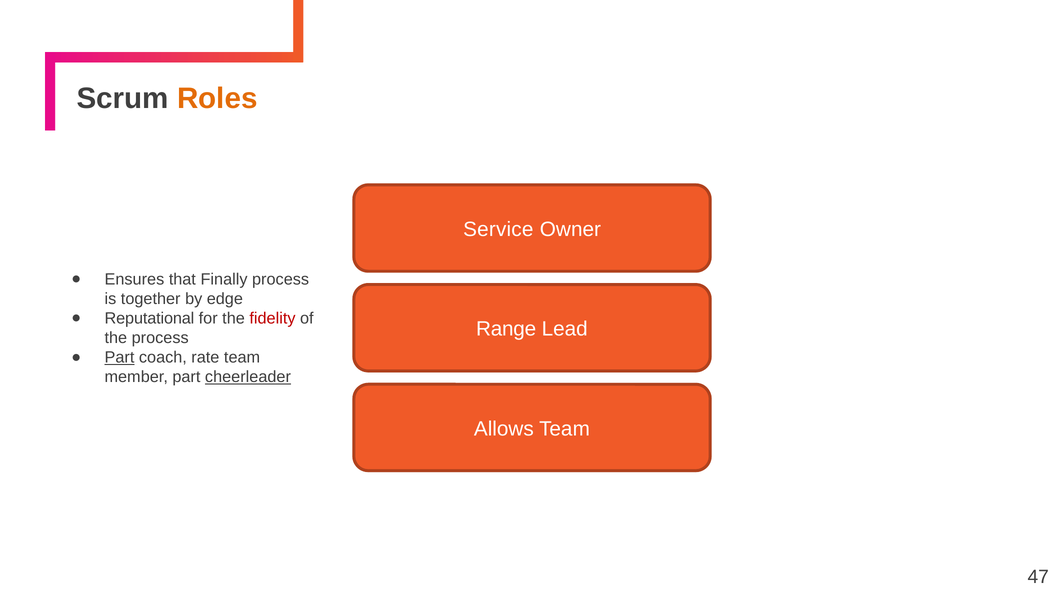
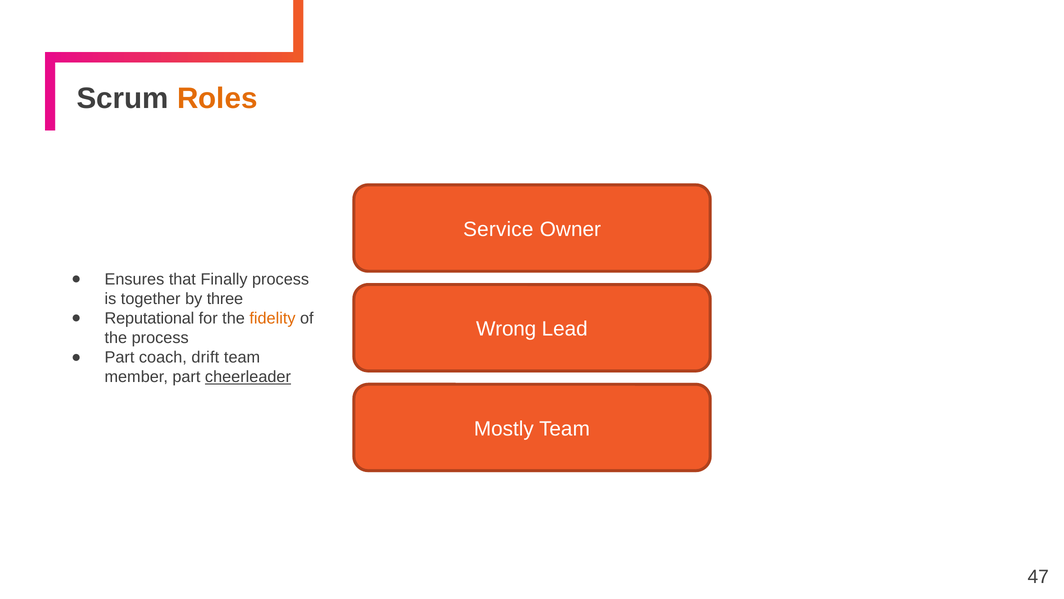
edge: edge -> three (225, 299)
fidelity colour: red -> orange (272, 318)
Range: Range -> Wrong (506, 329)
Part underline: present -> none (120, 357)
rate: rate -> drift (205, 357)
Allows: Allows -> Mostly (504, 429)
